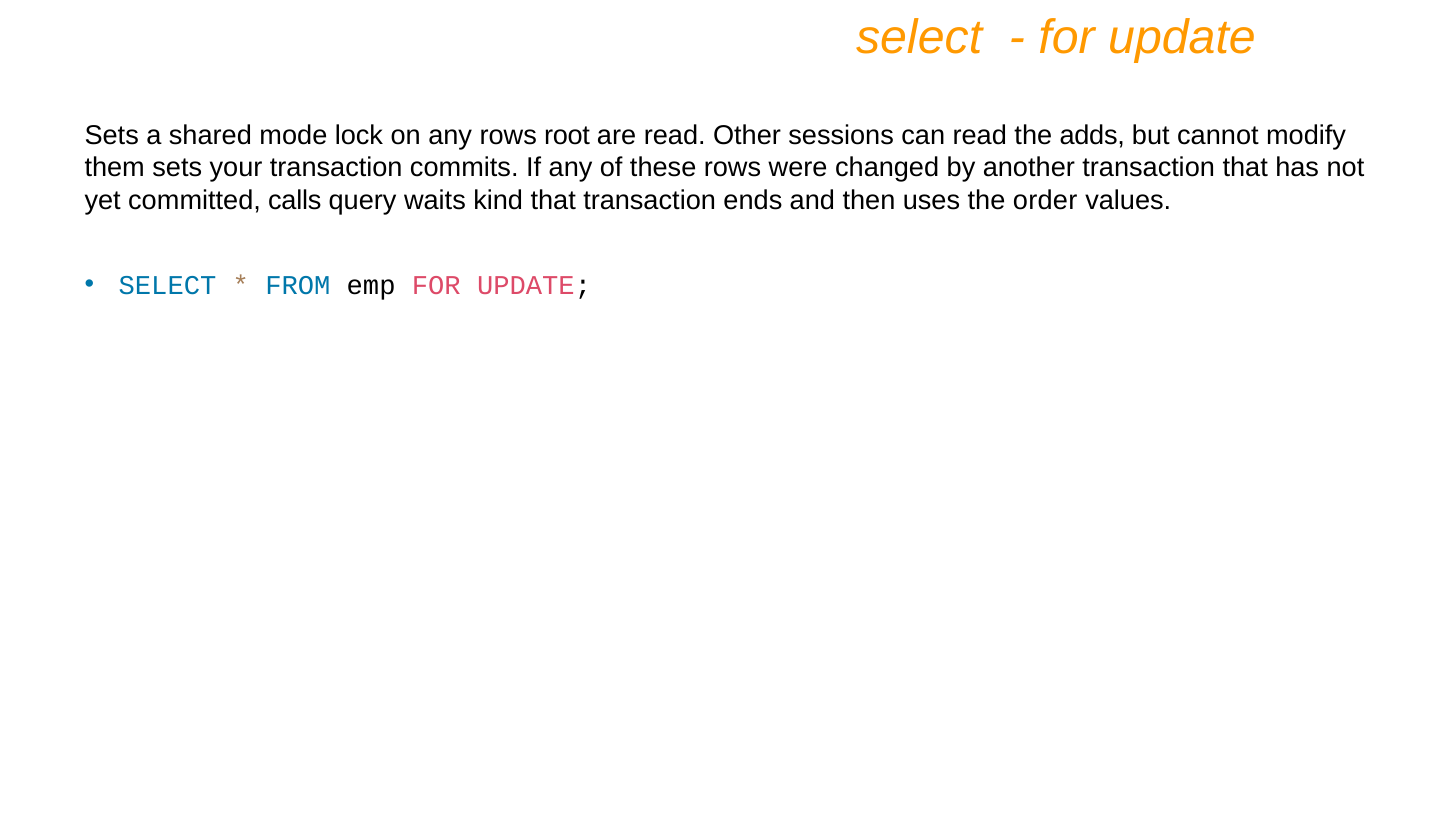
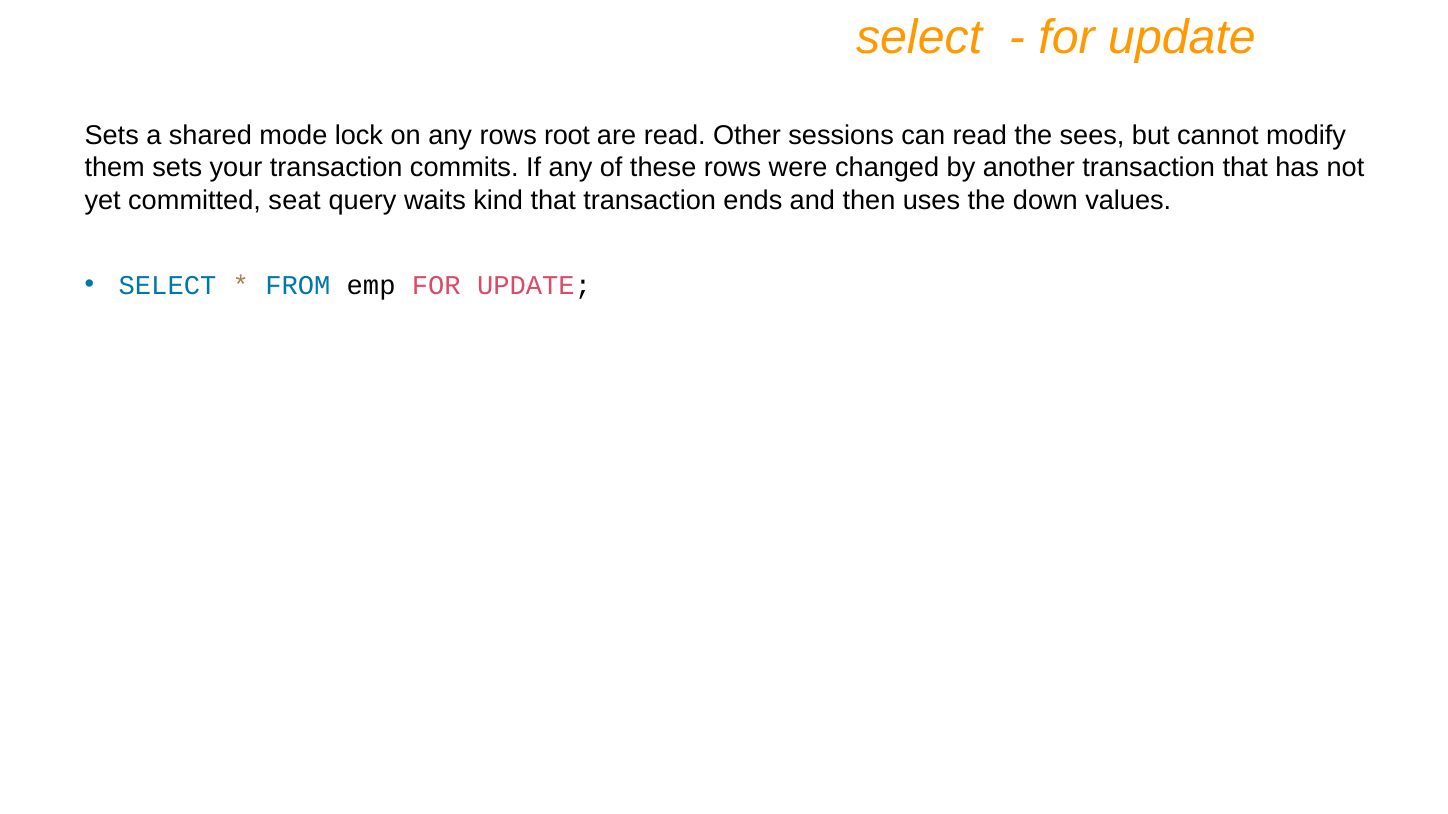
adds: adds -> sees (1092, 135)
calls: calls -> seat (295, 200)
order: order -> down (1045, 200)
